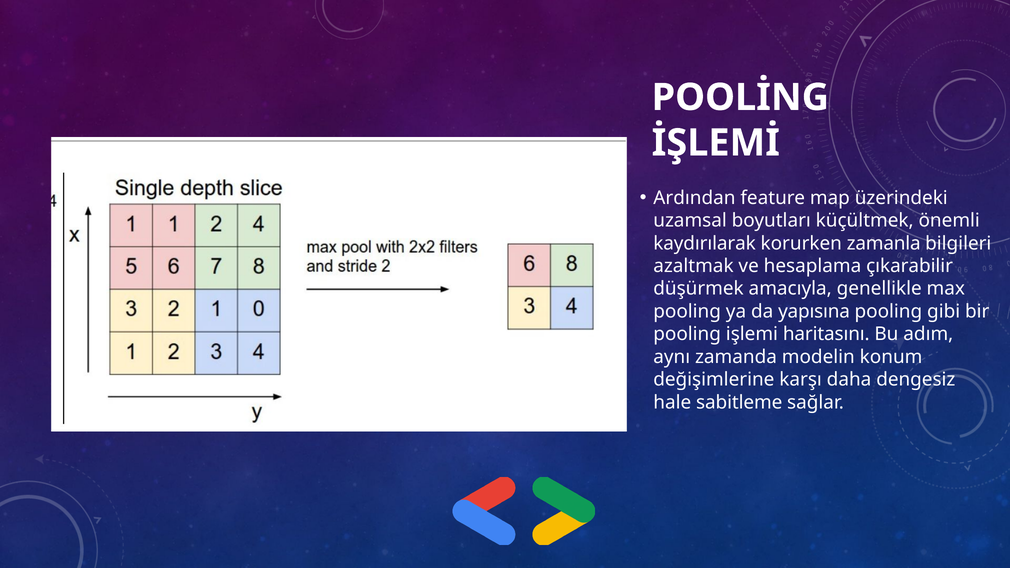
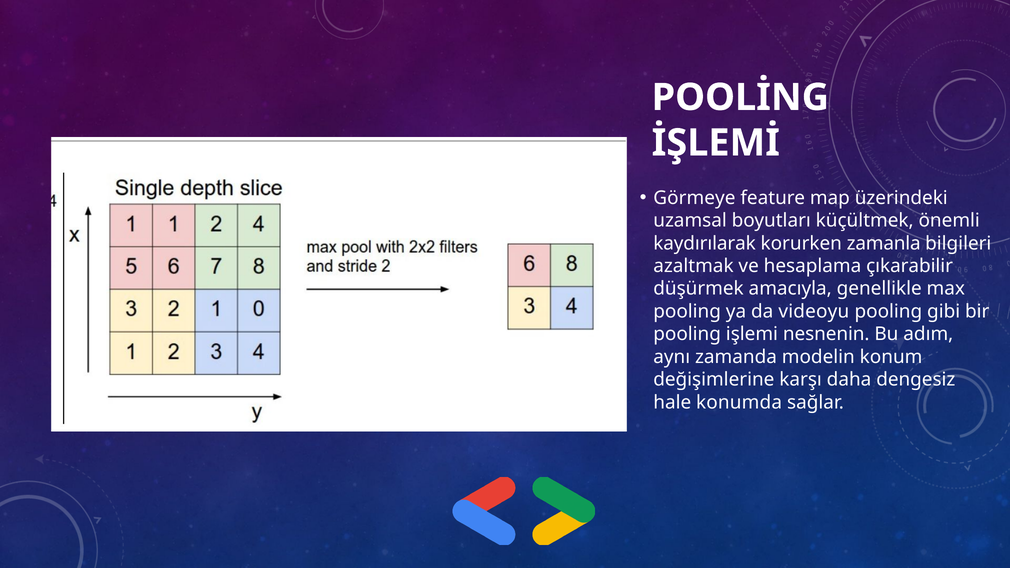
Ardından: Ardından -> Görmeye (694, 198)
yapısına: yapısına -> videoyu (814, 312)
haritasını: haritasını -> nesnenin (826, 334)
sabitleme: sabitleme -> konumda (739, 402)
